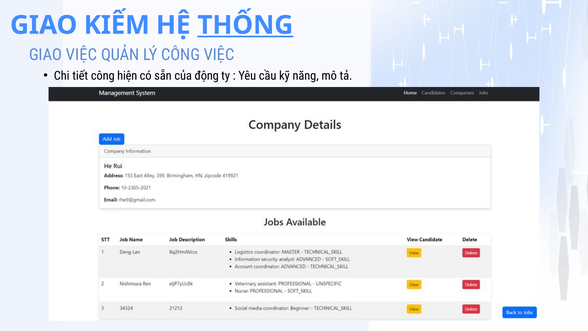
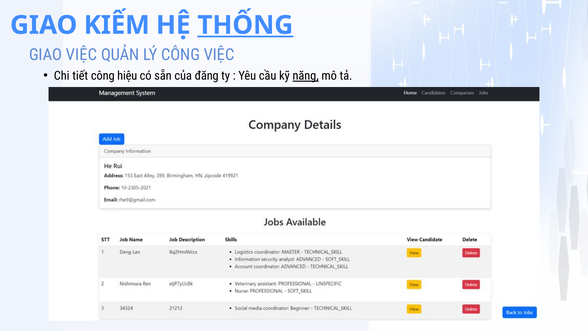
hiện: hiện -> hiệu (127, 76)
động: động -> đăng (207, 76)
năng underline: none -> present (306, 76)
